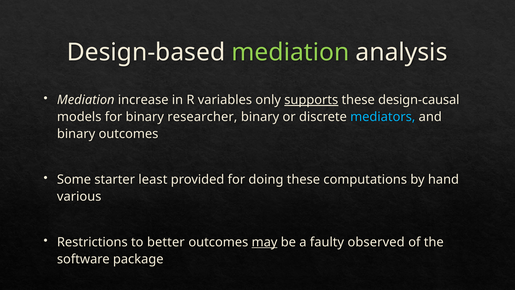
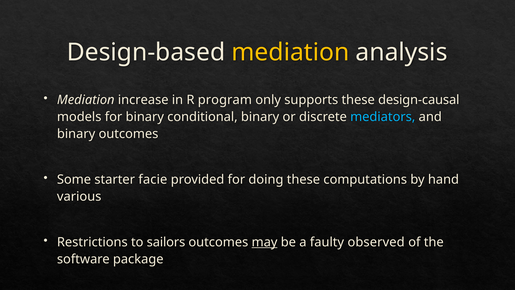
mediation colour: light green -> yellow (290, 52)
variables: variables -> program (225, 100)
supports underline: present -> none (311, 100)
researcher: researcher -> conditional (202, 117)
least: least -> facie (153, 179)
better: better -> sailors (166, 242)
